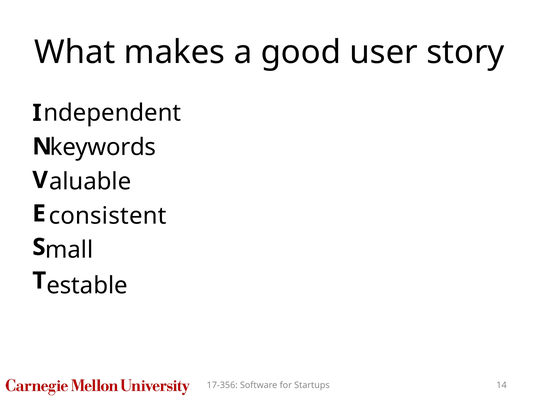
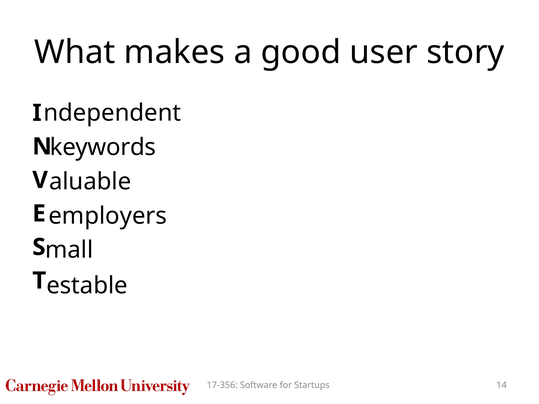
consistent: consistent -> employers (108, 216)
